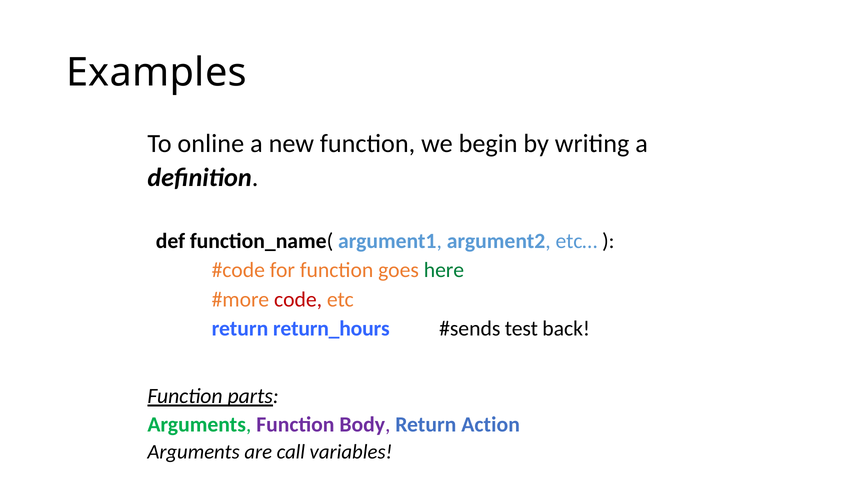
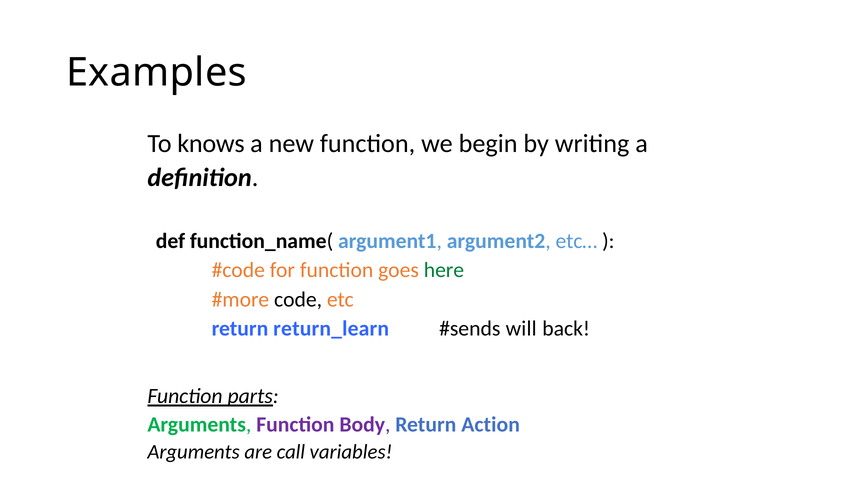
online: online -> knows (211, 144)
code colour: red -> black (298, 299)
return_hours: return_hours -> return_learn (331, 328)
test: test -> will (521, 328)
